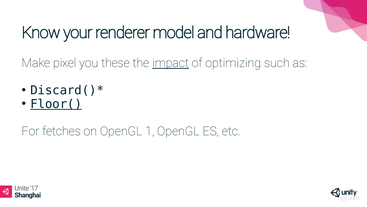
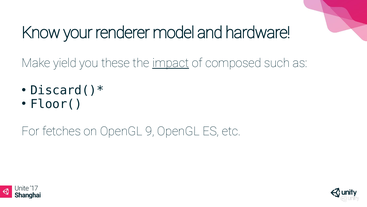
pixel: pixel -> yield (65, 63)
optimizing: optimizing -> composed (233, 63)
Floor( underline: present -> none (56, 104)
1: 1 -> 9 (150, 131)
